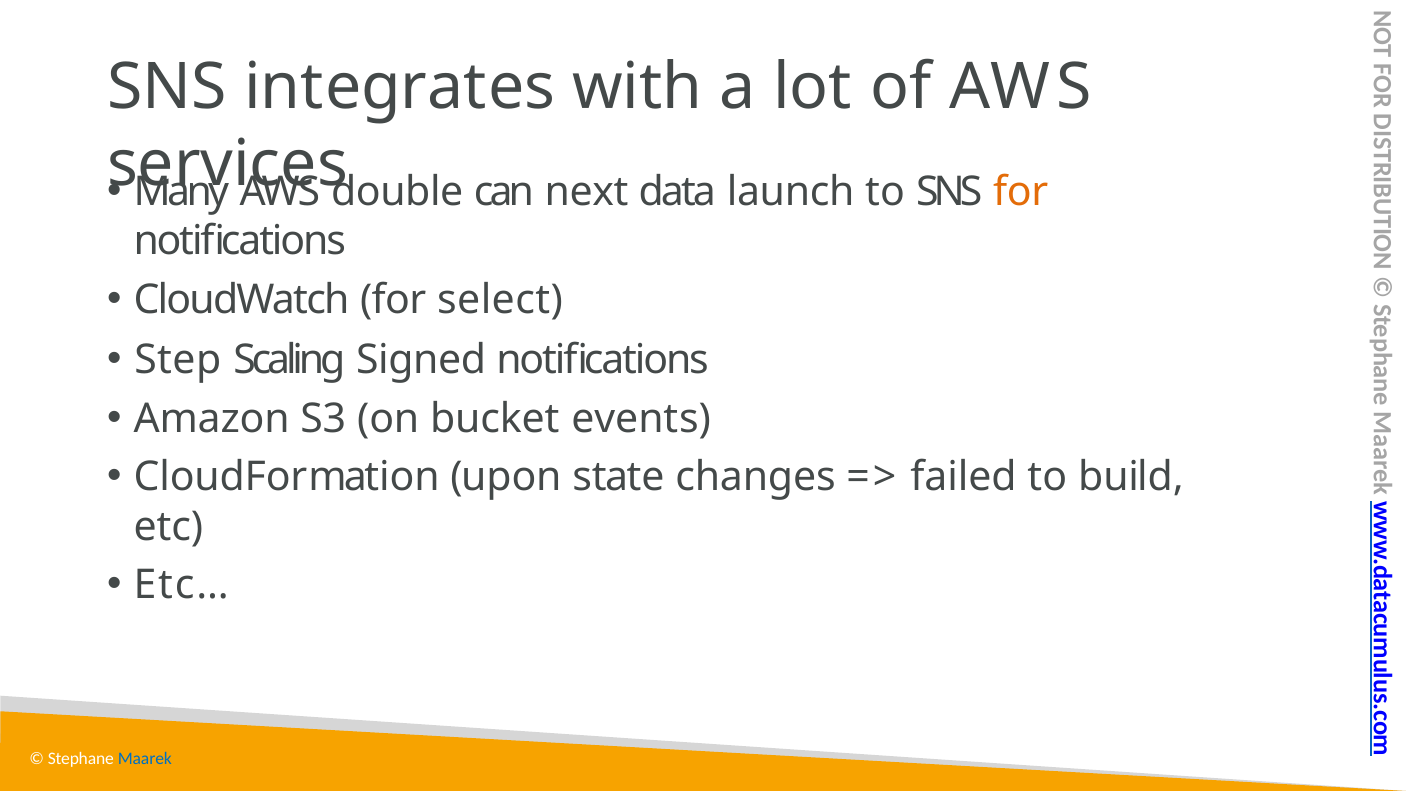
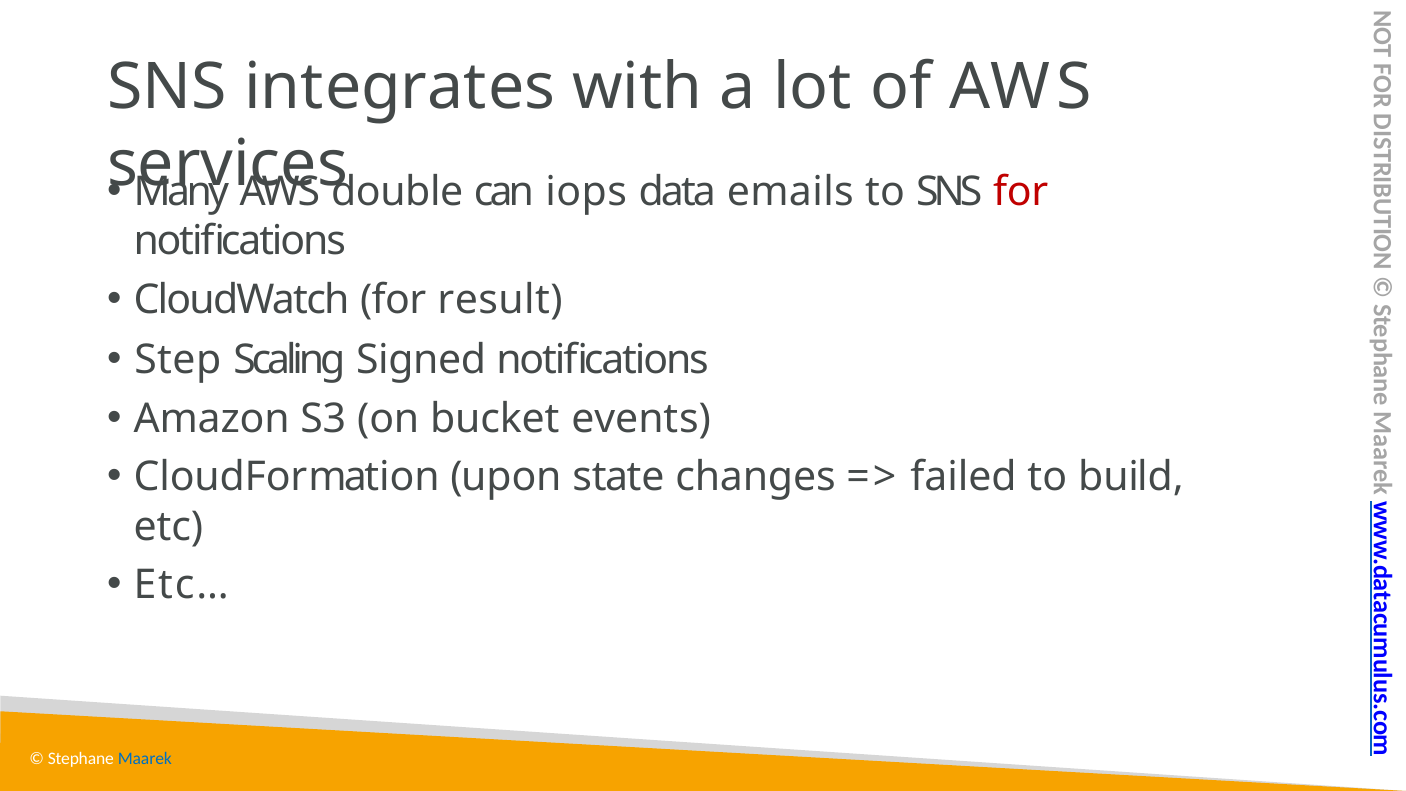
next: next -> iops (586, 192)
launch: launch -> emails (790, 192)
for colour: orange -> red (1021, 192)
select: select -> result (500, 300)
